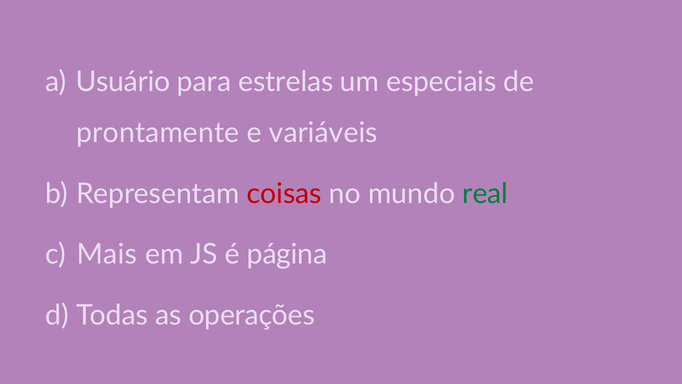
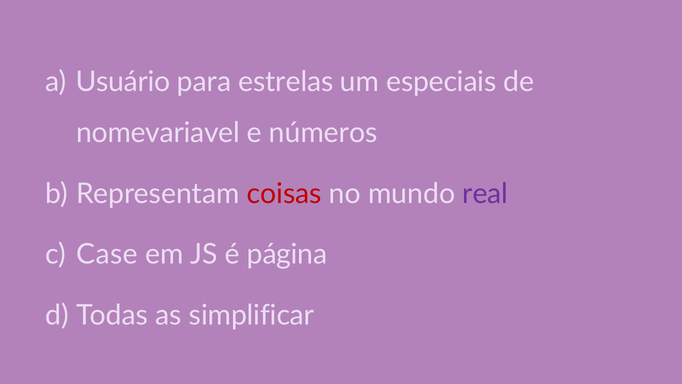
prontamente: prontamente -> nomevariavel (158, 133)
variáveis: variáveis -> números (323, 133)
real colour: green -> purple (485, 194)
Mais: Mais -> Case (107, 254)
operações: operações -> simplificar (252, 315)
